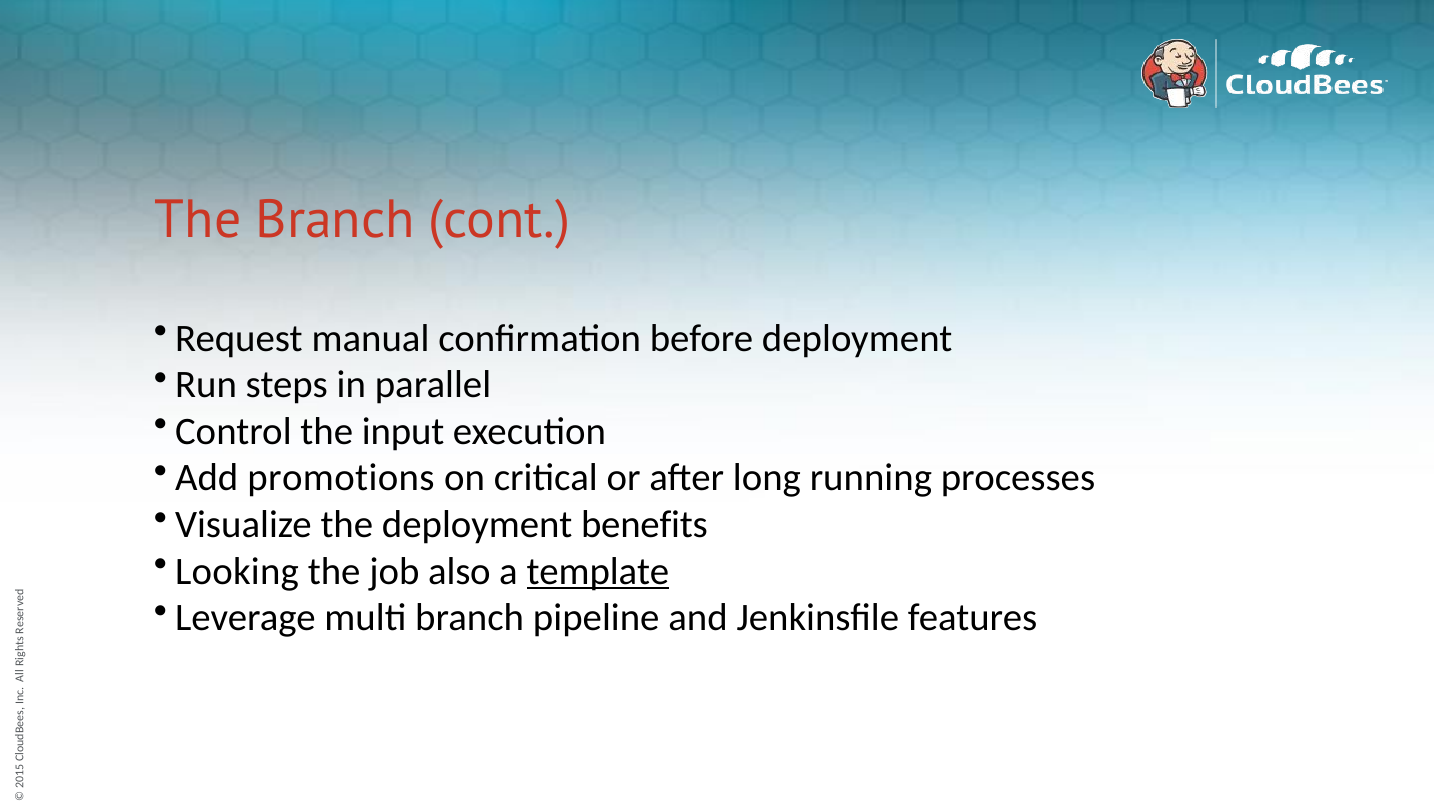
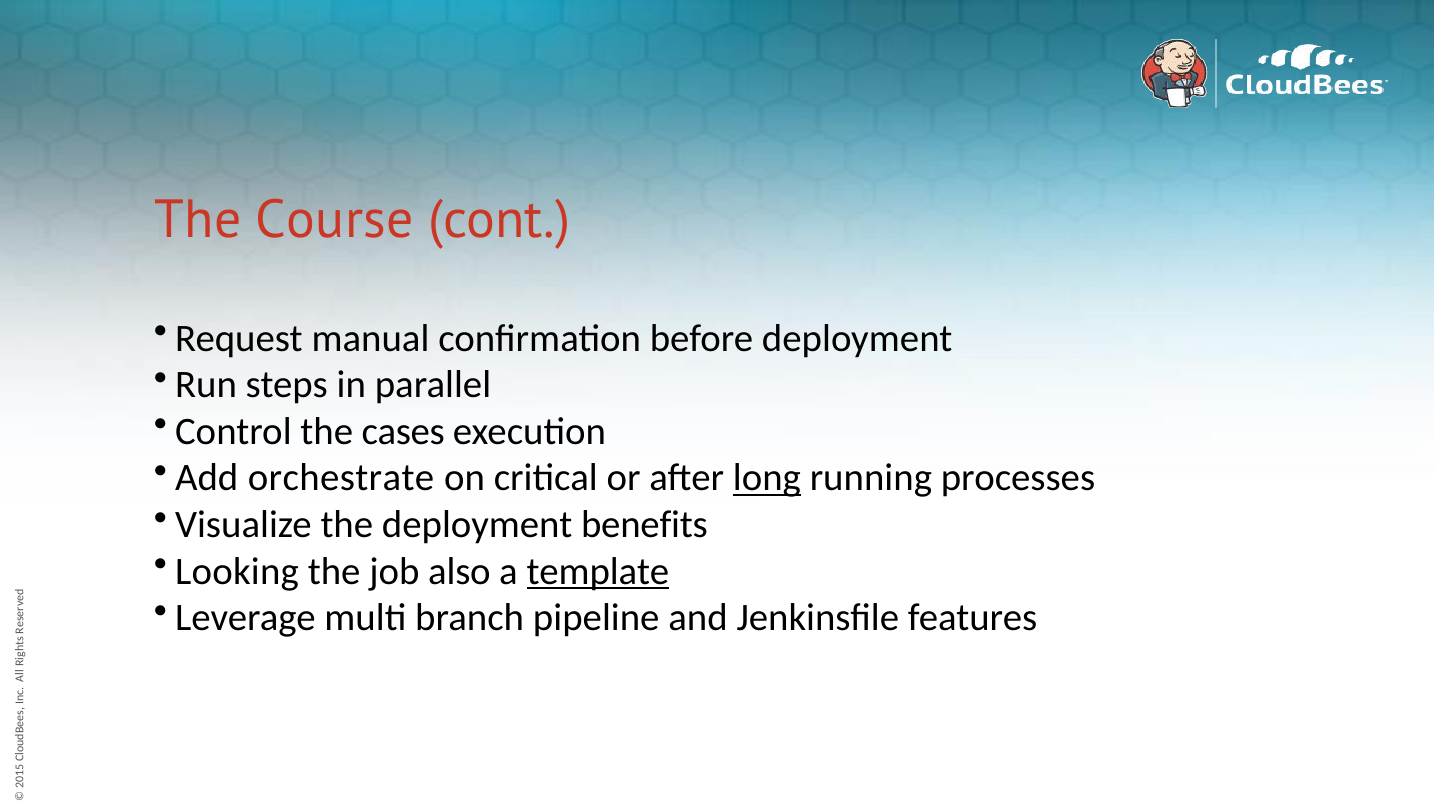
The Branch: Branch -> Course (335, 219)
input: input -> cases (403, 431)
promotions: promotions -> orchestrate (341, 478)
long underline: none -> present (767, 478)
